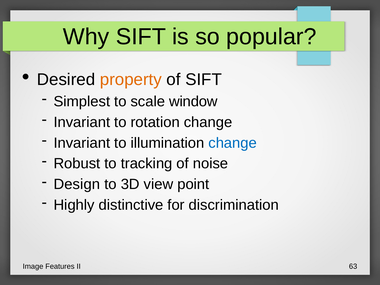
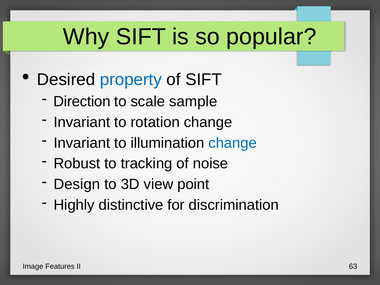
property colour: orange -> blue (131, 80)
Simplest: Simplest -> Direction (82, 101)
window: window -> sample (193, 101)
